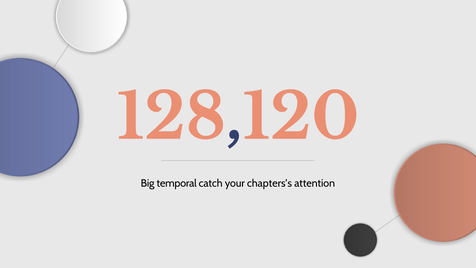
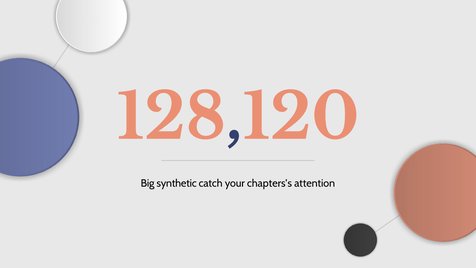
temporal: temporal -> synthetic (177, 183)
